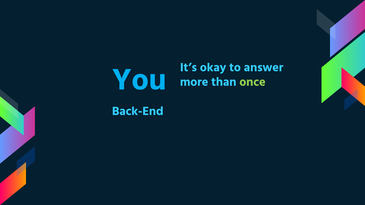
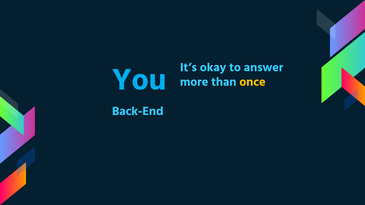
once colour: light green -> yellow (252, 82)
